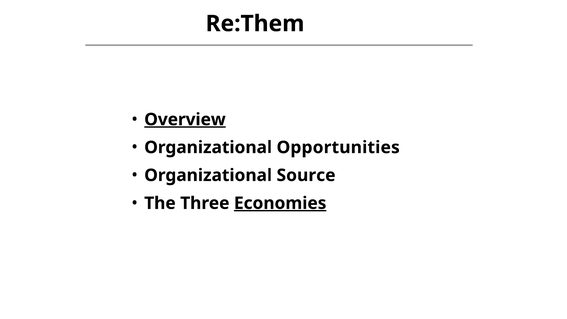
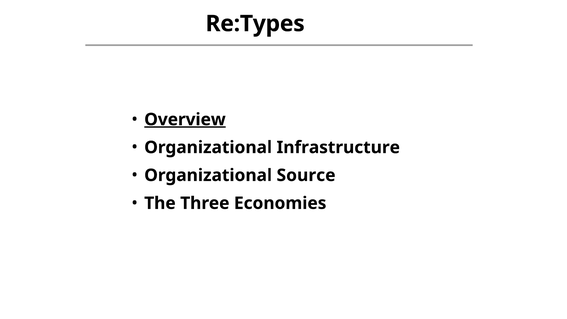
Re:Them: Re:Them -> Re:Types (255, 24)
Opportunities: Opportunities -> Infrastructure (338, 147)
Economies underline: present -> none (280, 203)
